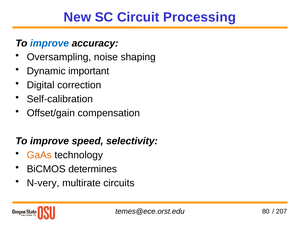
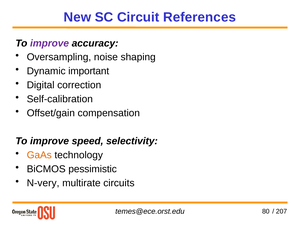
Processing: Processing -> References (199, 17)
improve colour: blue -> purple (50, 43)
determines: determines -> pessimistic (93, 169)
